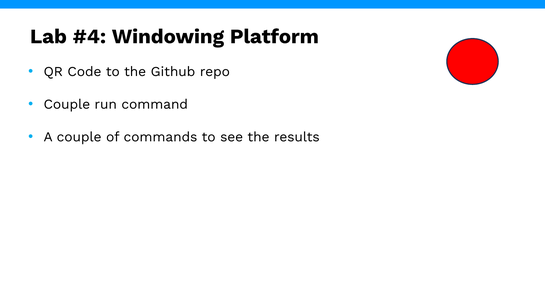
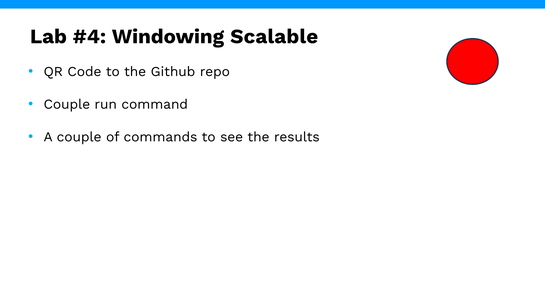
Platform: Platform -> Scalable (274, 37)
